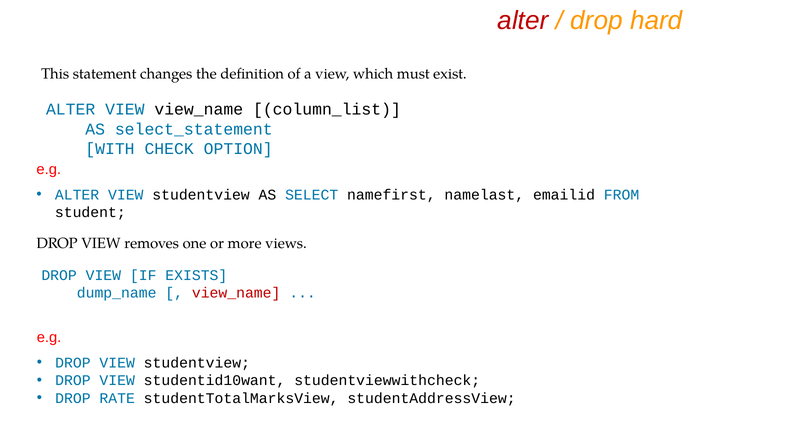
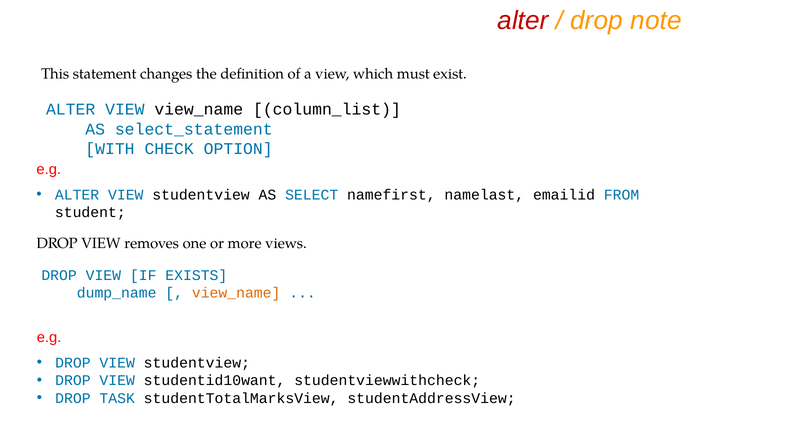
hard: hard -> note (656, 20)
view_name colour: red -> orange (236, 293)
RATE: RATE -> TASK (117, 398)
